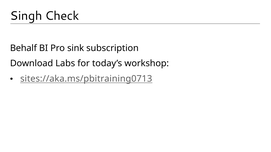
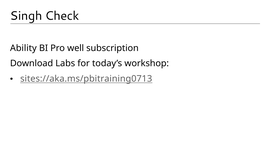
Behalf: Behalf -> Ability (23, 48)
sink: sink -> well (76, 48)
